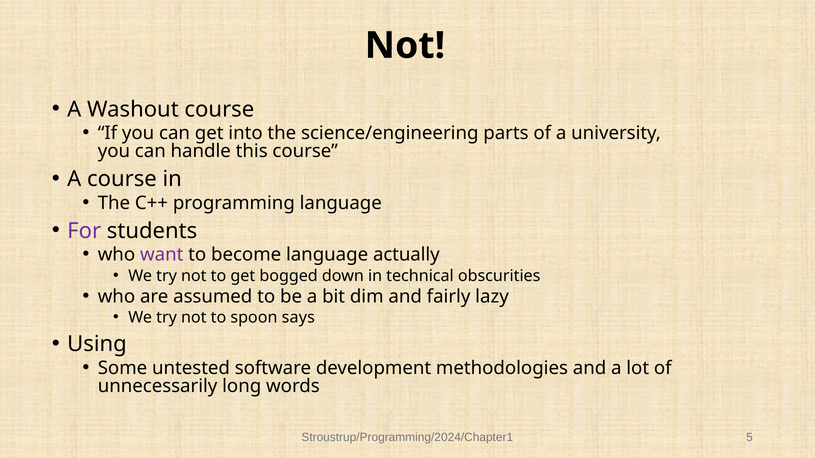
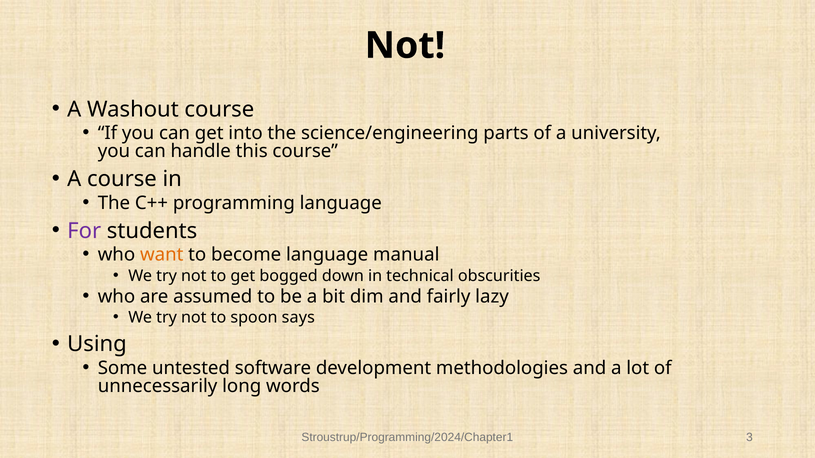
want colour: purple -> orange (162, 255)
actually: actually -> manual (406, 255)
5: 5 -> 3 (750, 438)
